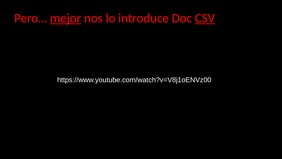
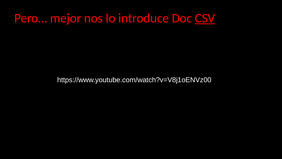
mejor underline: present -> none (66, 18)
